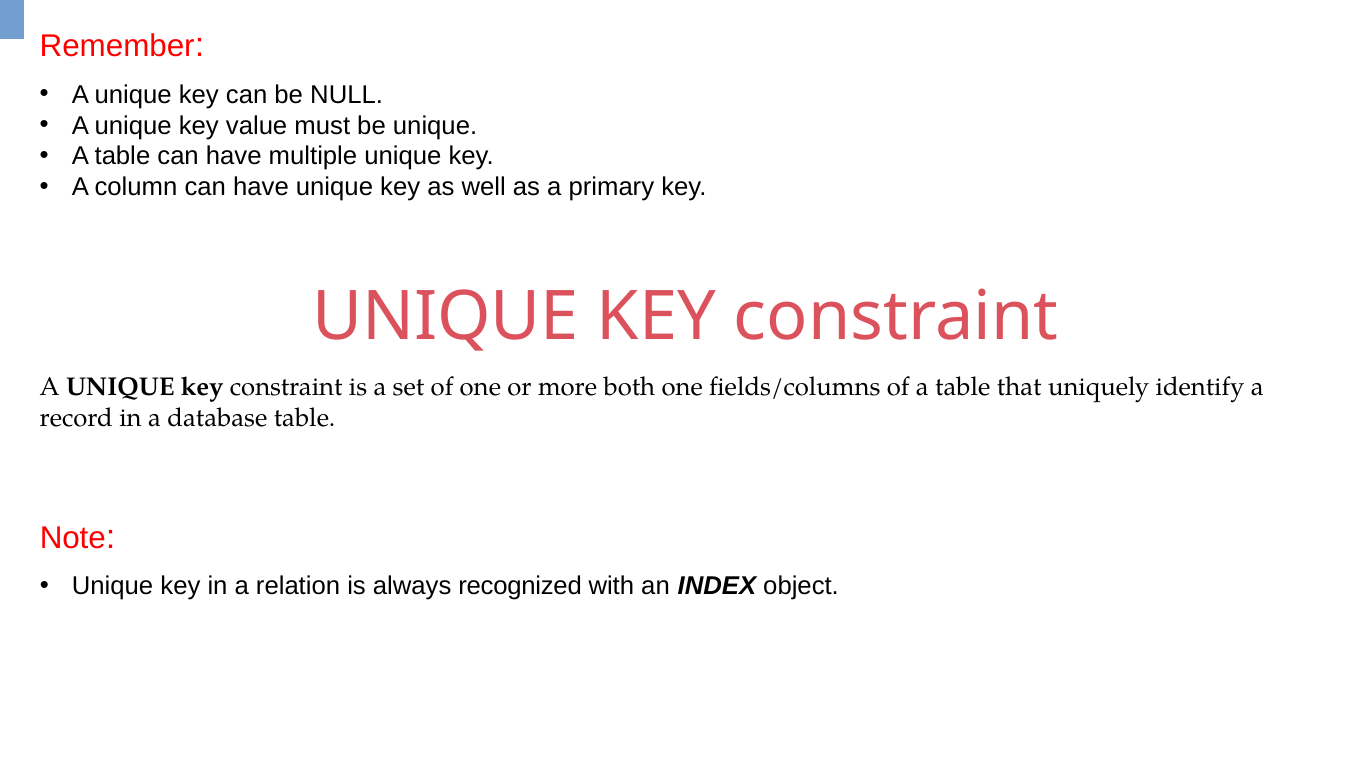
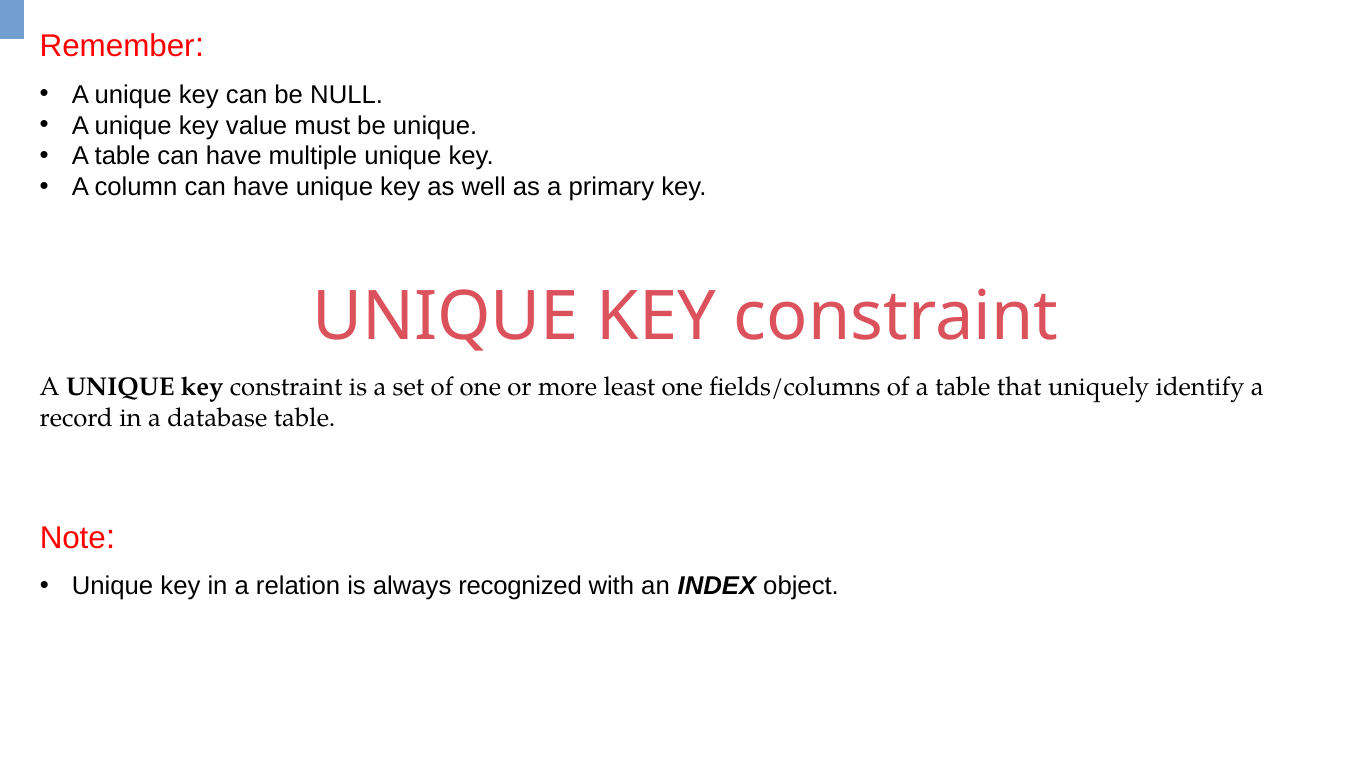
both: both -> least (629, 387)
